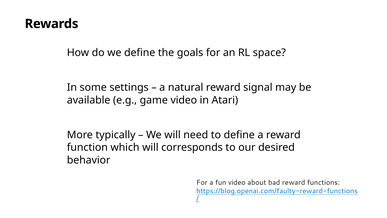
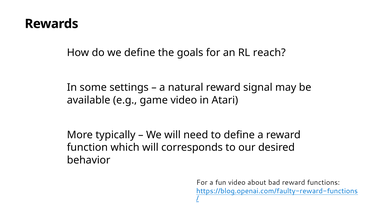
space: space -> reach (269, 53)
